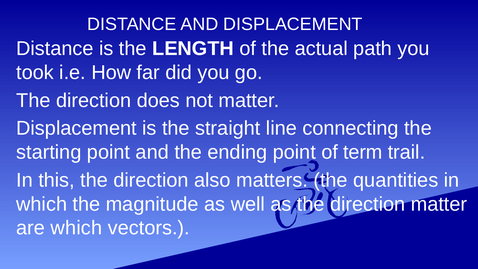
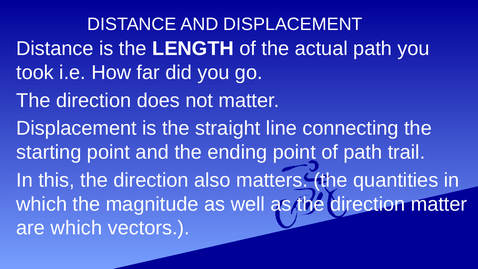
of term: term -> path (363, 152)
